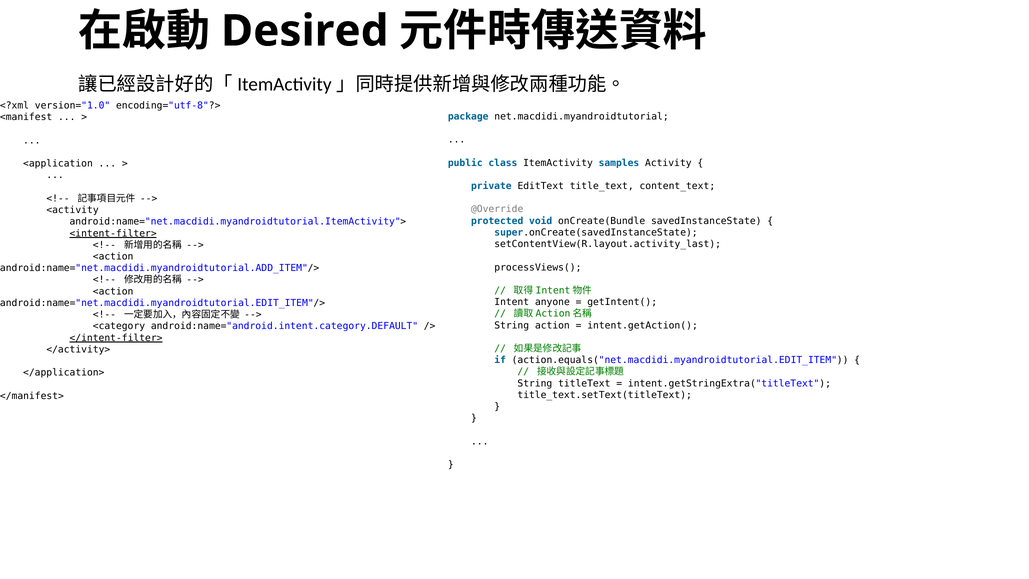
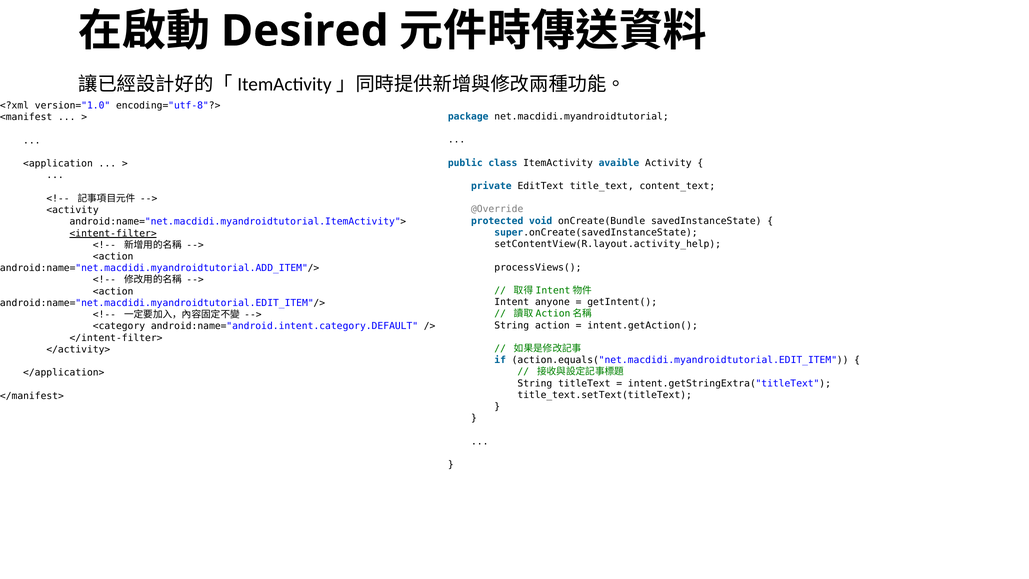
samples: samples -> avaible (619, 163)
setContentView(R.layout.activity_last: setContentView(R.layout.activity_last -> setContentView(R.layout.activity_help (608, 244)
</intent-filter> underline: present -> none (116, 338)
